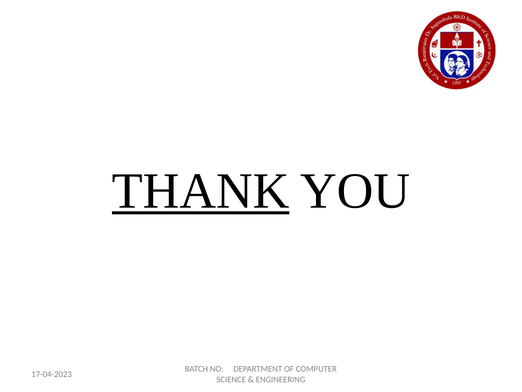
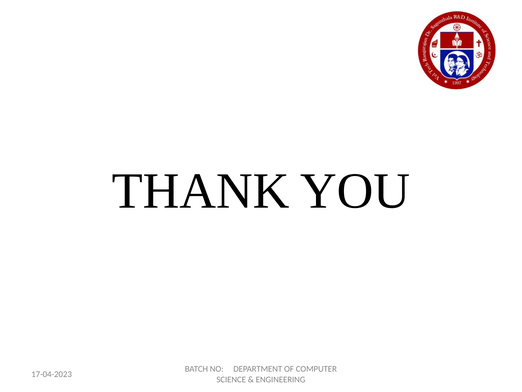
THANK underline: present -> none (201, 191)
